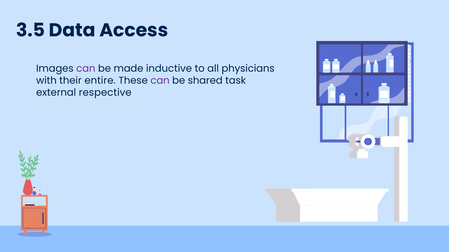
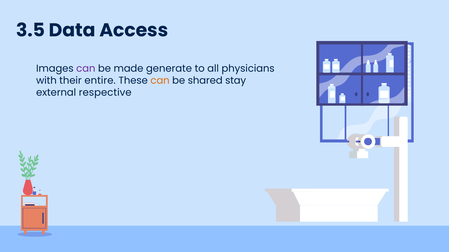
inductive: inductive -> generate (169, 69)
can colour: purple -> orange (160, 81)
task: task -> stay (236, 81)
